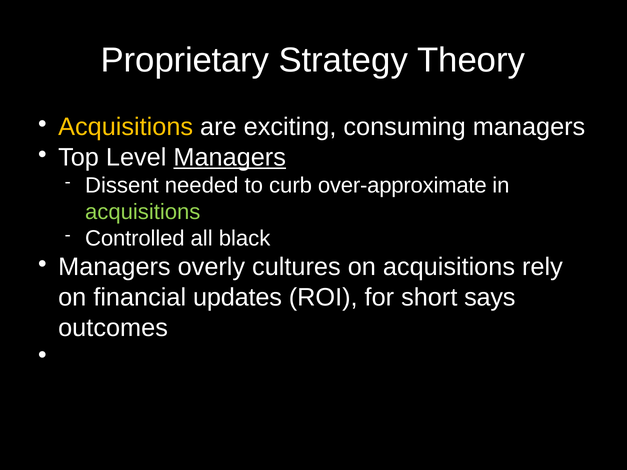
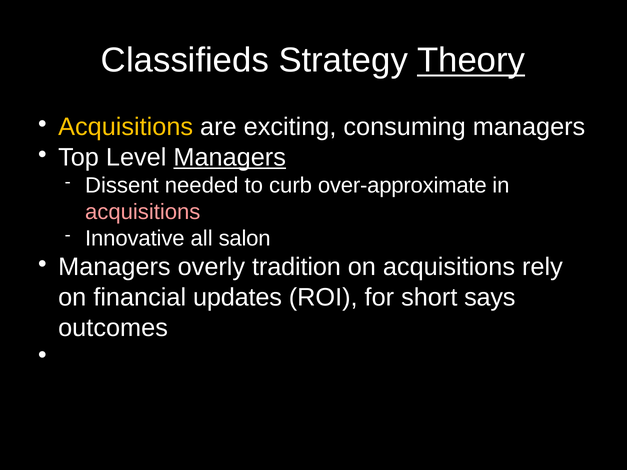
Proprietary: Proprietary -> Classifieds (185, 60)
Theory underline: none -> present (471, 60)
acquisitions colour: light green -> pink (143, 212)
Controlled: Controlled -> Innovative (135, 239)
black: black -> salon (245, 239)
cultures: cultures -> tradition (296, 267)
